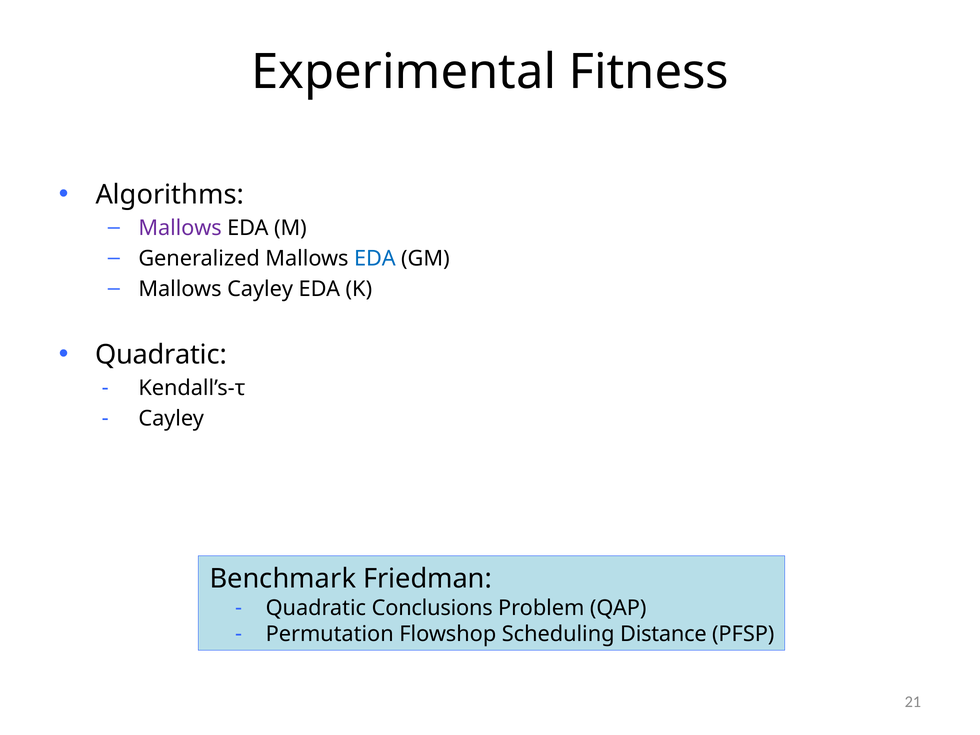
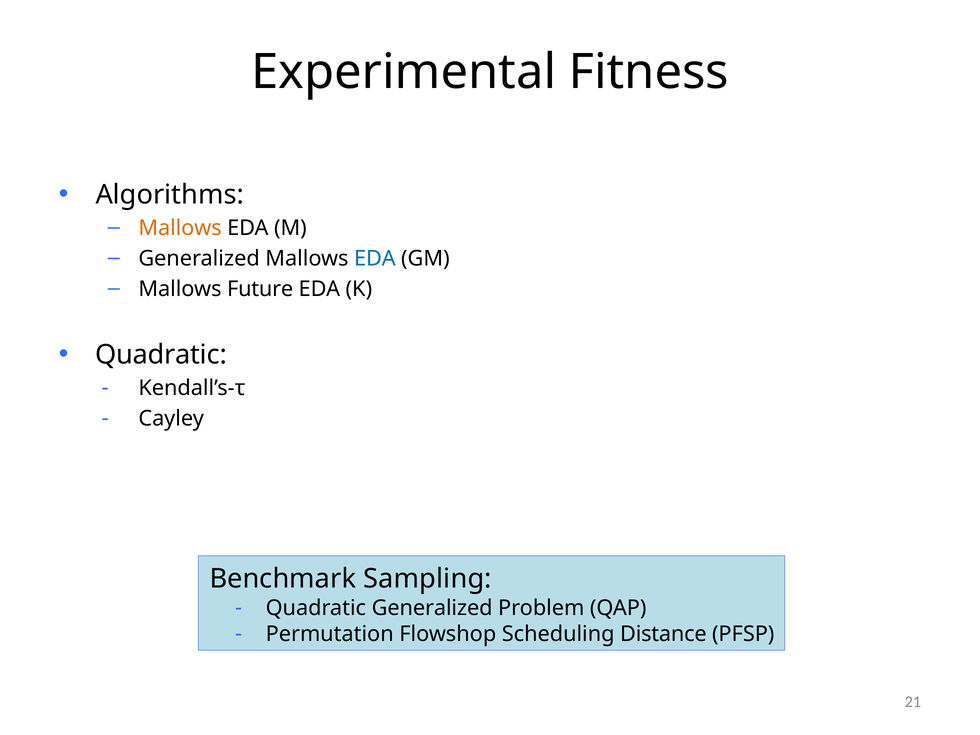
Mallows colour: purple -> orange (180, 228)
Mallows Cayley: Cayley -> Future (260, 289)
Friedman: Friedman -> Sampling (427, 579)
Quadratic Conclusions: Conclusions -> Generalized (432, 608)
